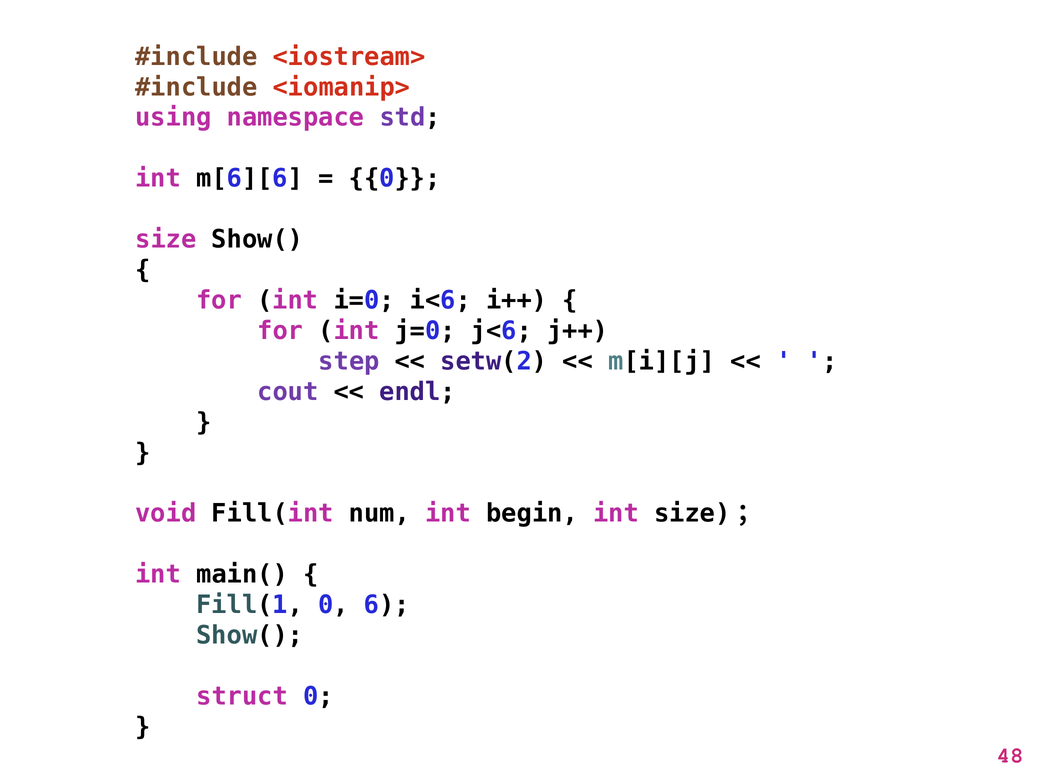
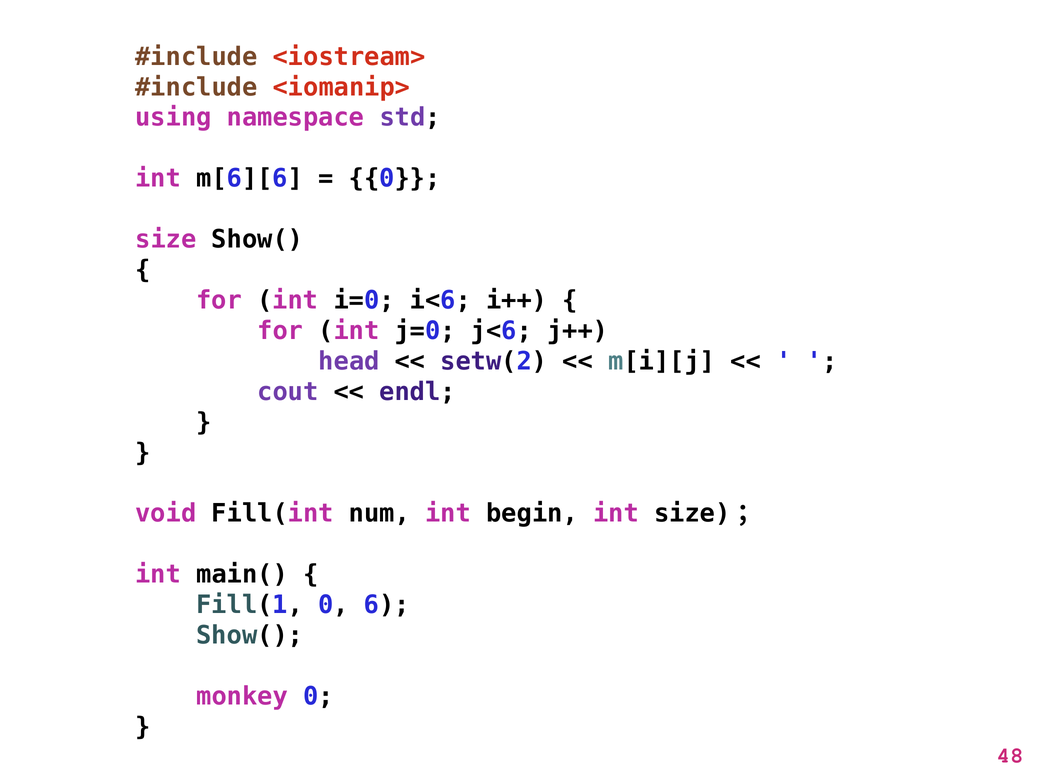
step: step -> head (349, 362)
struct: struct -> monkey (242, 697)
